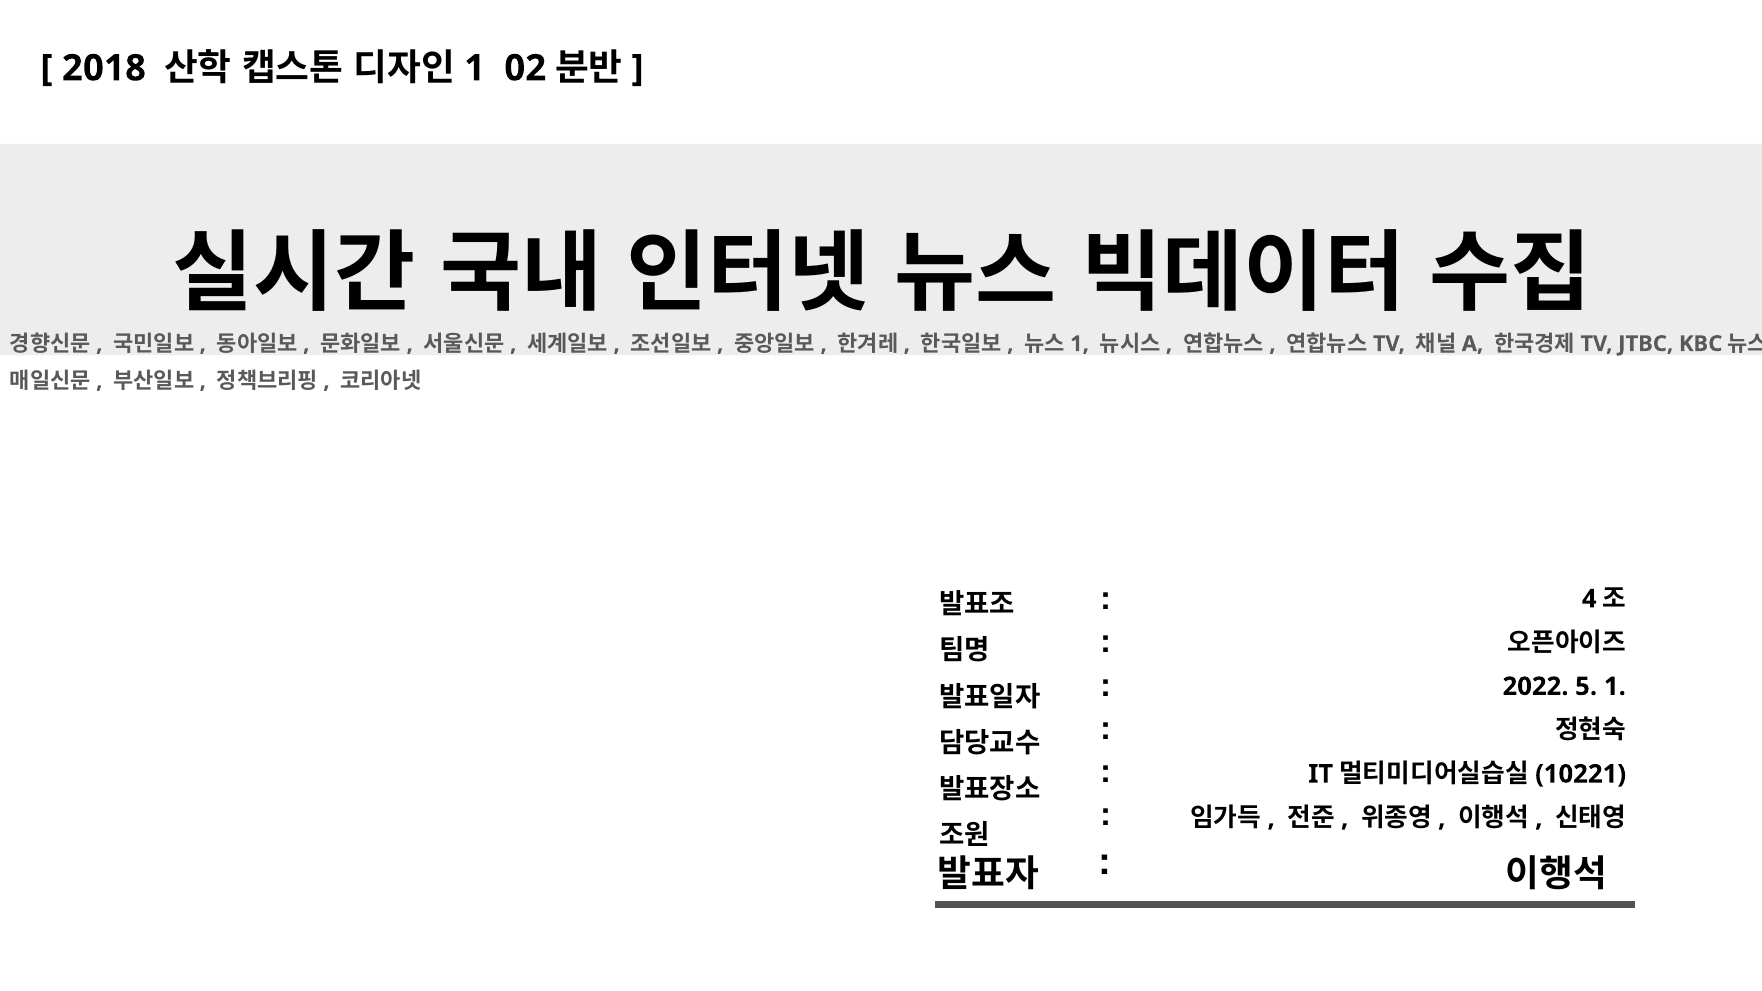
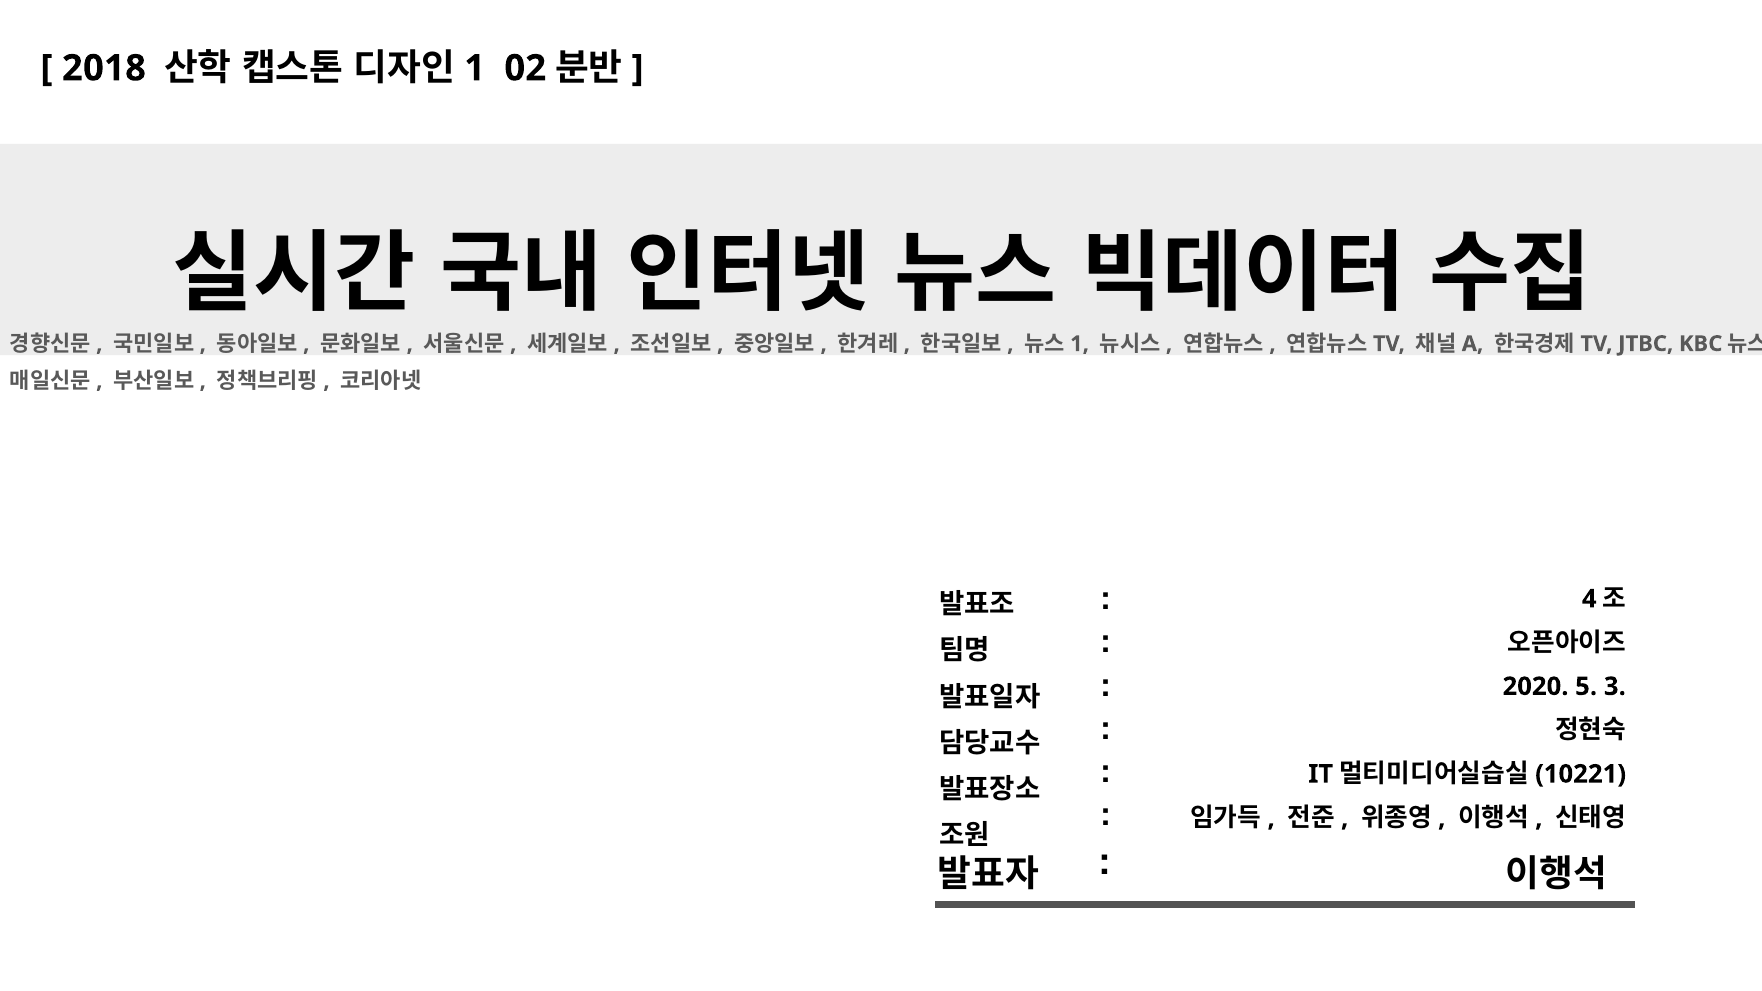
2022: 2022 -> 2020 (1536, 687)
5 1: 1 -> 3 (1615, 687)
